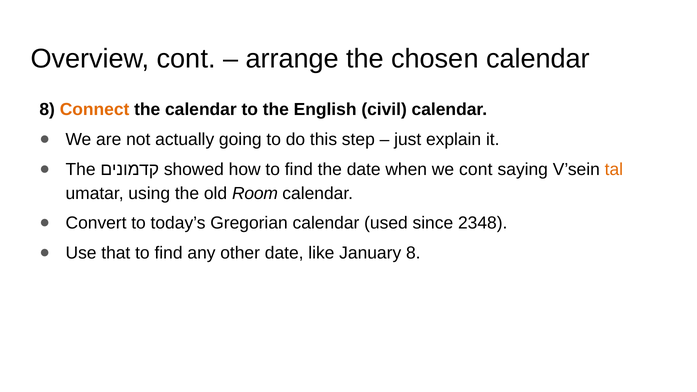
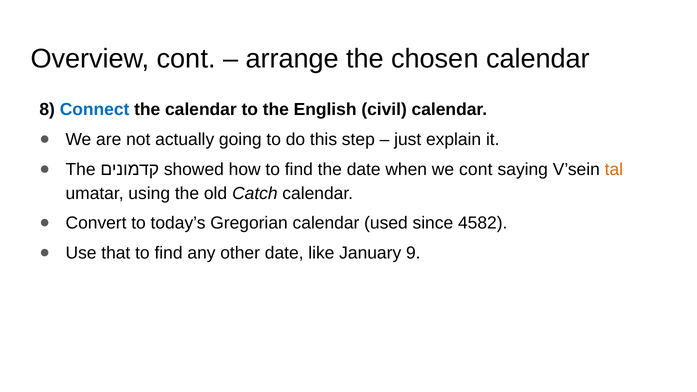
Connect colour: orange -> blue (95, 110)
Room: Room -> Catch (255, 193)
2348: 2348 -> 4582 (483, 223)
January 8: 8 -> 9 (413, 253)
